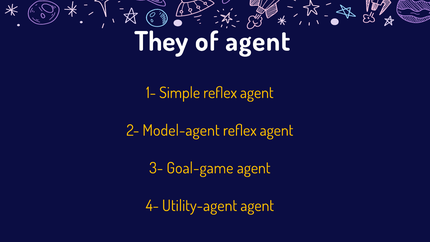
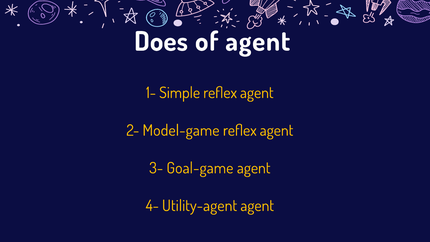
They: They -> Does (161, 42)
Model-agent: Model-agent -> Model-game (181, 130)
